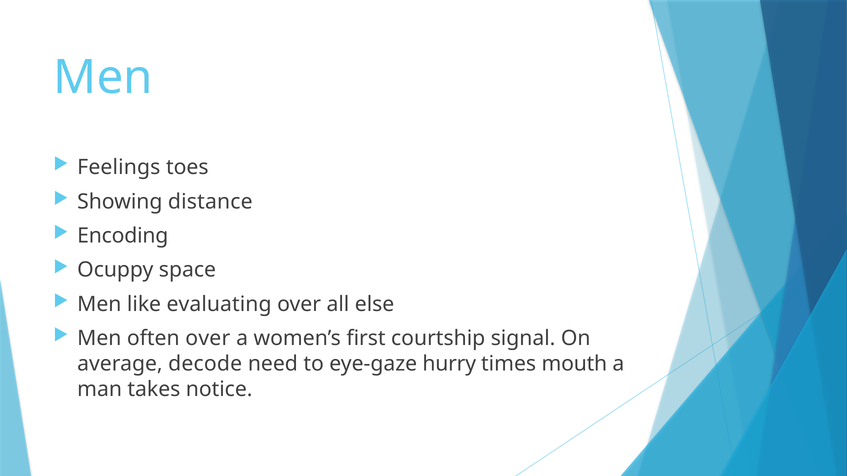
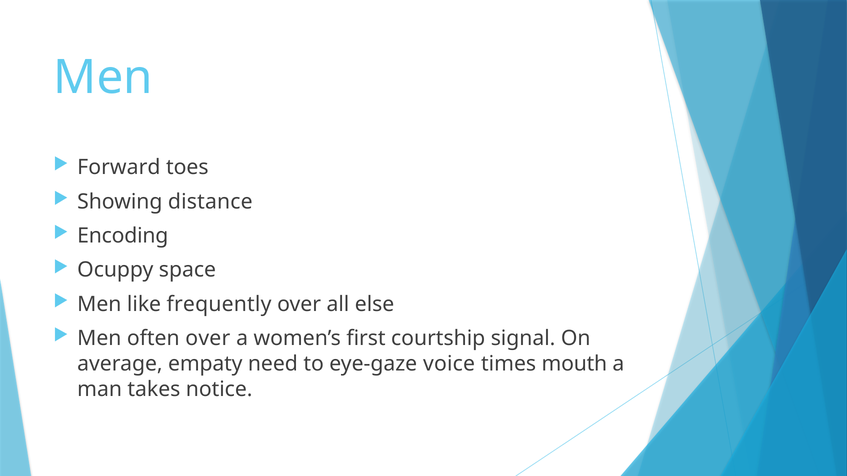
Feelings: Feelings -> Forward (119, 167)
evaluating: evaluating -> frequently (219, 304)
decode: decode -> empaty (205, 364)
hurry: hurry -> voice (449, 364)
